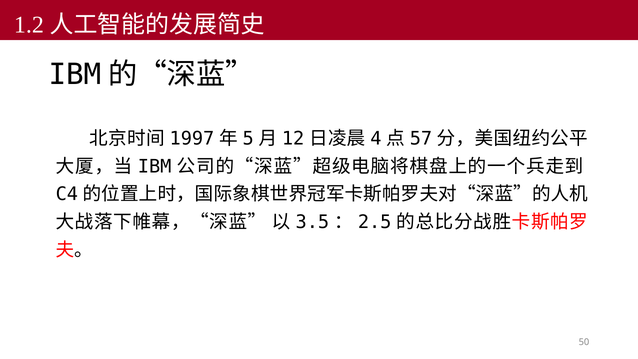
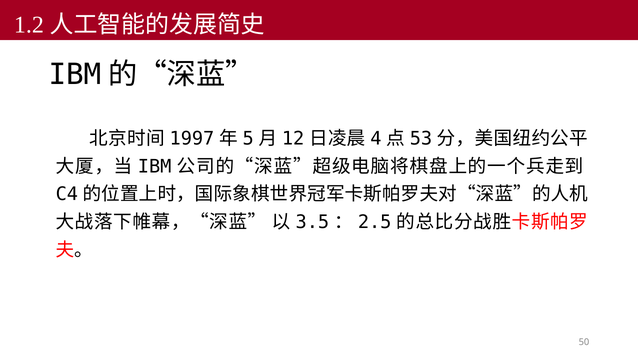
57: 57 -> 53 (421, 138)
